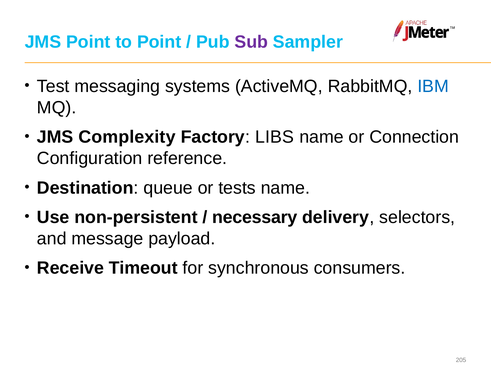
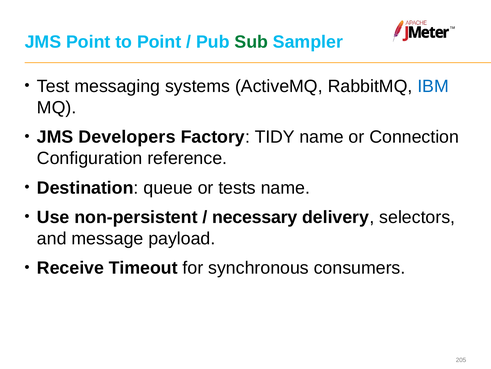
Sub colour: purple -> green (251, 42)
Complexity: Complexity -> Developers (127, 137)
LIBS: LIBS -> TIDY (275, 137)
